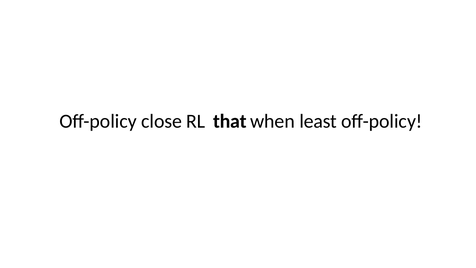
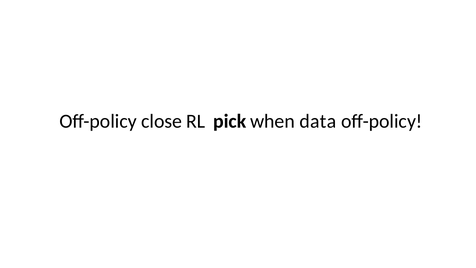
least: least -> data (318, 121)
that: that -> pick (230, 121)
